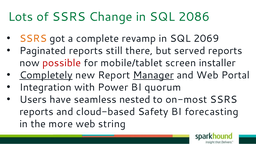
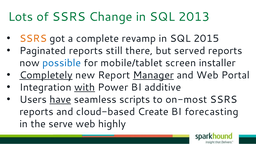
2086: 2086 -> 2013 (194, 17)
2069: 2069 -> 2015 (206, 39)
possible colour: red -> blue (62, 63)
with underline: none -> present (85, 87)
quorum: quorum -> additive (163, 87)
have underline: none -> present (60, 99)
nested: nested -> scripts (135, 99)
Safety: Safety -> Create (153, 112)
more: more -> serve (61, 124)
string: string -> highly (112, 124)
